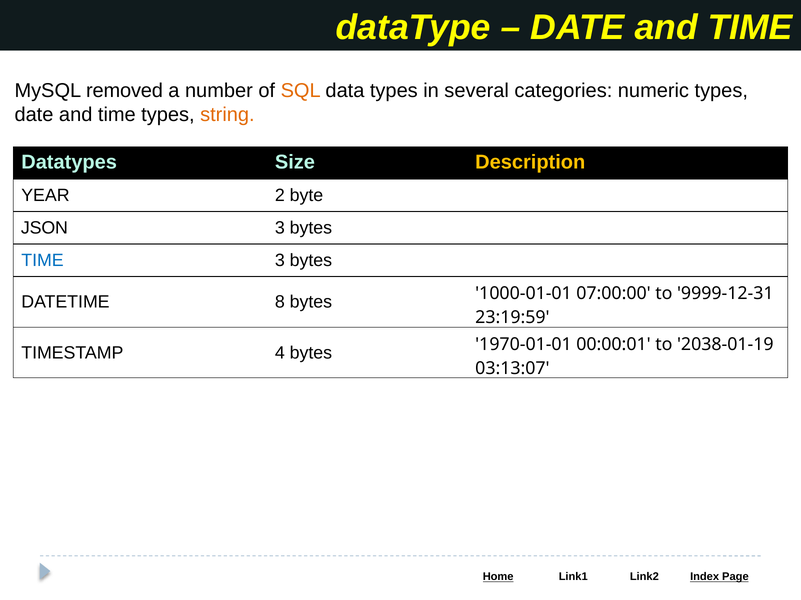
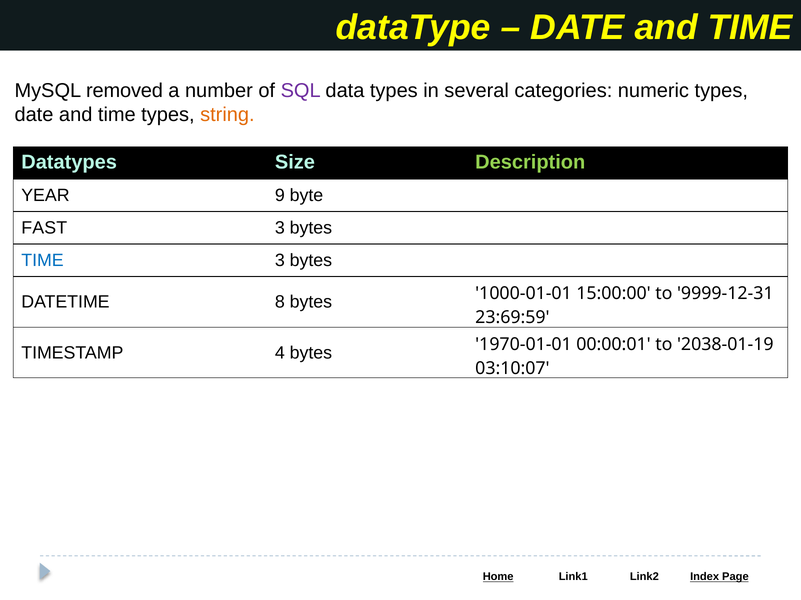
SQL colour: orange -> purple (301, 91)
Description colour: yellow -> light green (530, 162)
2: 2 -> 9 (280, 196)
JSON: JSON -> FAST (44, 228)
07:00:00: 07:00:00 -> 15:00:00 (613, 294)
23:19:59: 23:19:59 -> 23:69:59 (512, 318)
03:13:07: 03:13:07 -> 03:10:07 (512, 369)
